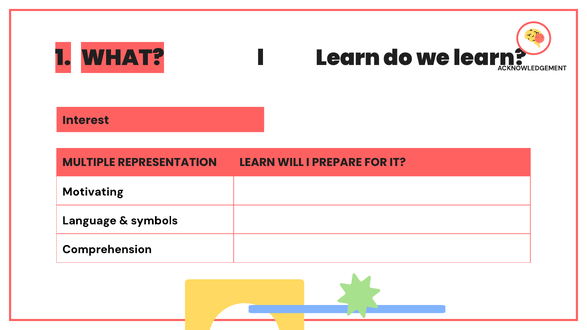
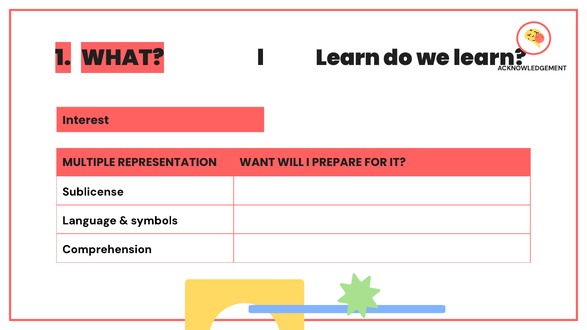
REPRESENTATION LEARN: LEARN -> WANT (257, 163)
Motivating: Motivating -> Sublicense (93, 192)
